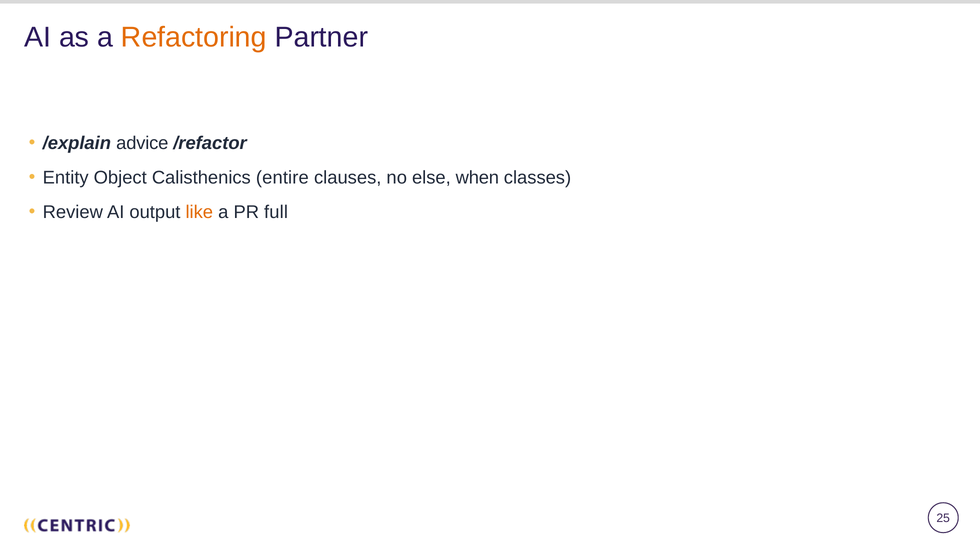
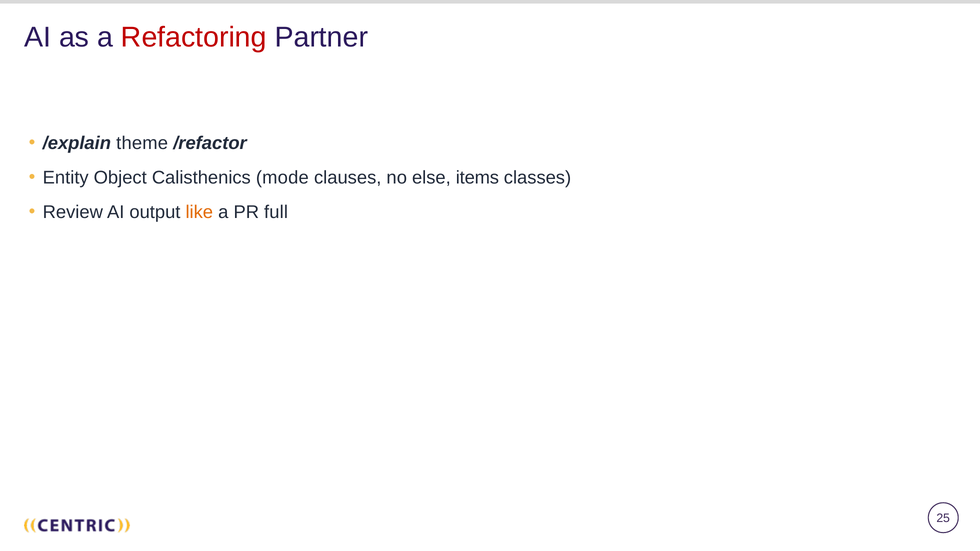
Refactoring colour: orange -> red (194, 37)
advice: advice -> theme (142, 143)
entire: entire -> mode (282, 178)
when: when -> items (477, 178)
